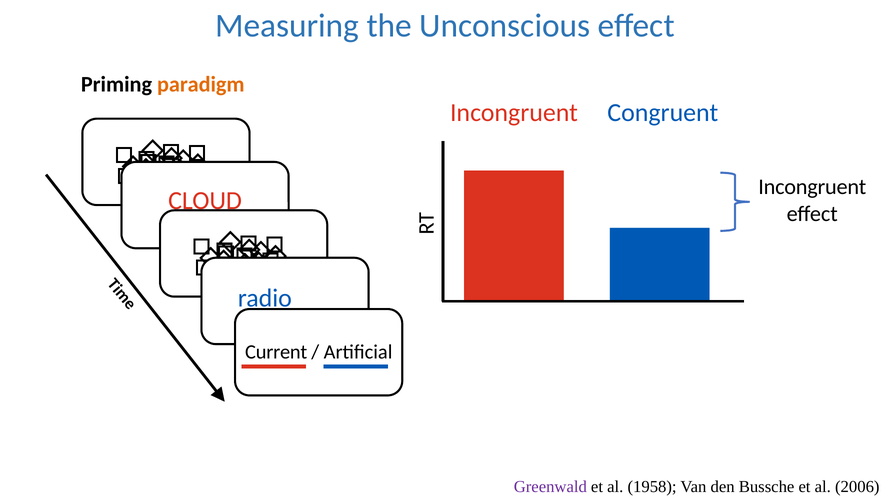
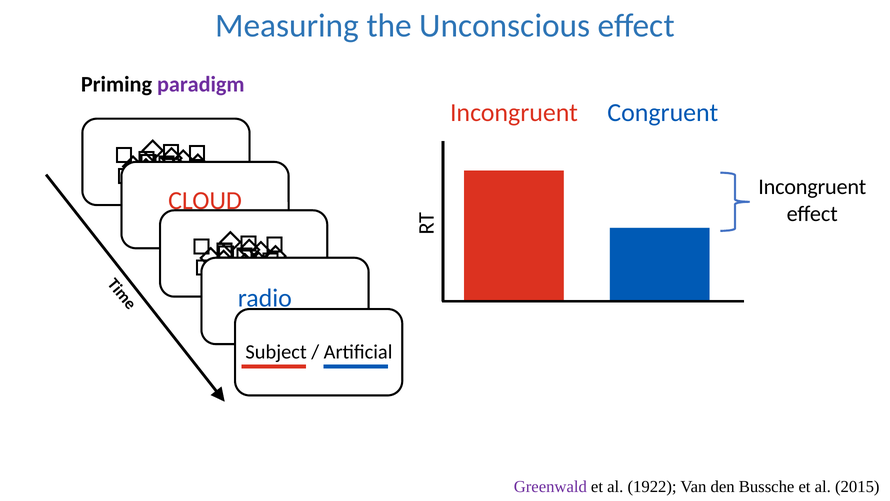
paradigm colour: orange -> purple (201, 84)
Current: Current -> Subject (276, 352)
1958: 1958 -> 1922 (652, 487)
2006: 2006 -> 2015 (857, 487)
